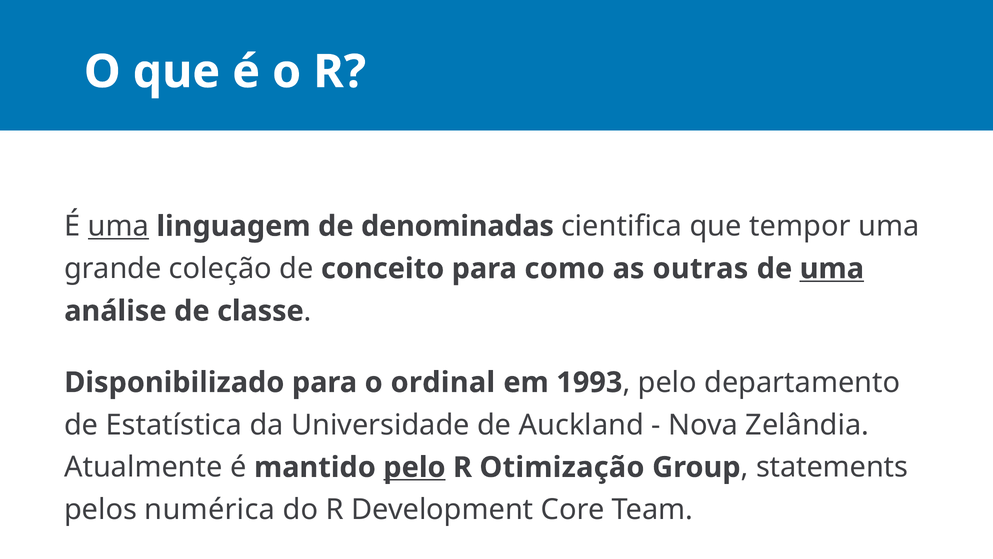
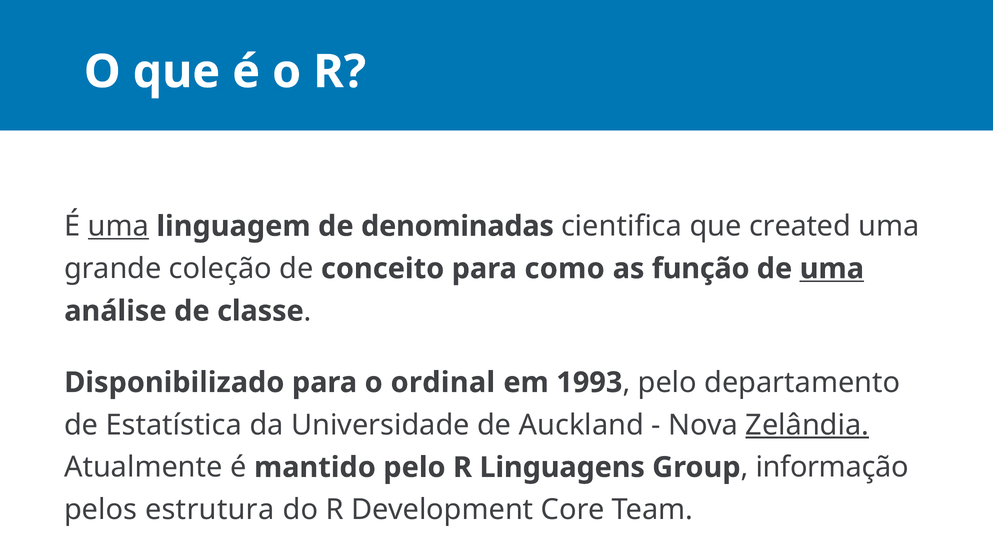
tempor: tempor -> created (800, 226)
outras: outras -> função (701, 268)
Zelândia underline: none -> present (807, 425)
pelo underline: present -> none (414, 467)
Otimização: Otimização -> Linguagens (562, 467)
statements: statements -> informação (832, 467)
numérica: numérica -> estrutura (210, 509)
